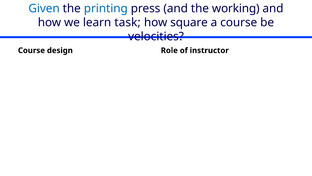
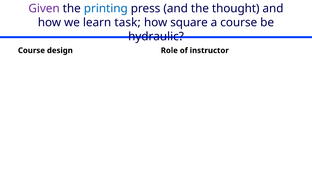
Given colour: blue -> purple (44, 8)
working: working -> thought (236, 8)
velocities: velocities -> hydraulic (156, 37)
